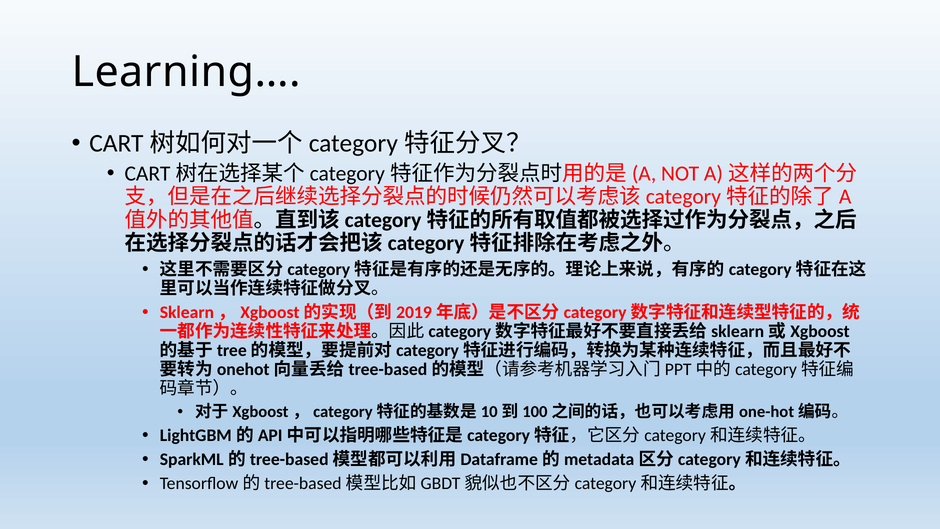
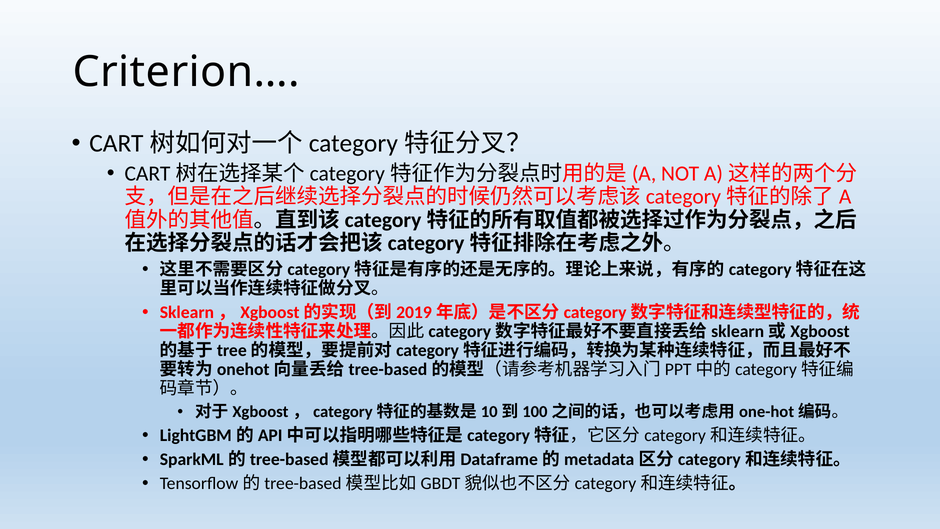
Learning…: Learning… -> Criterion… (186, 72)
